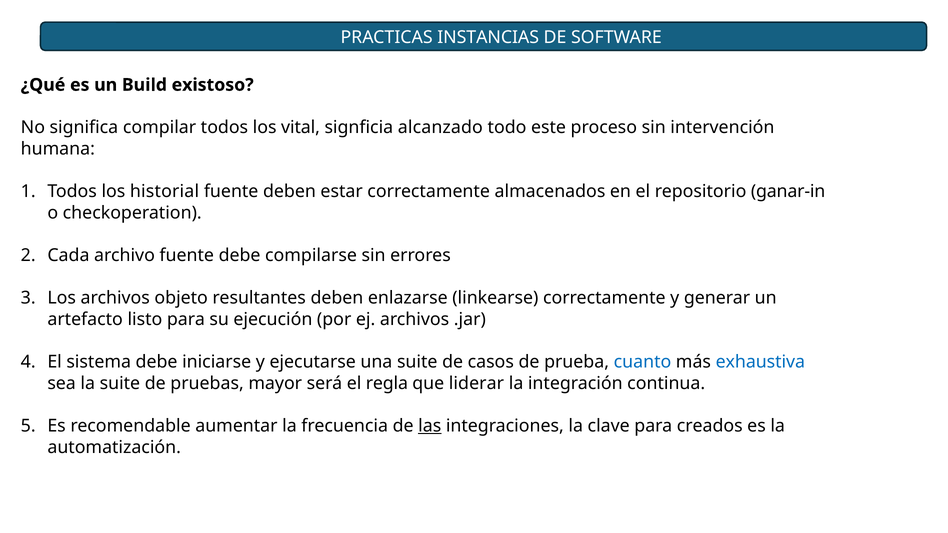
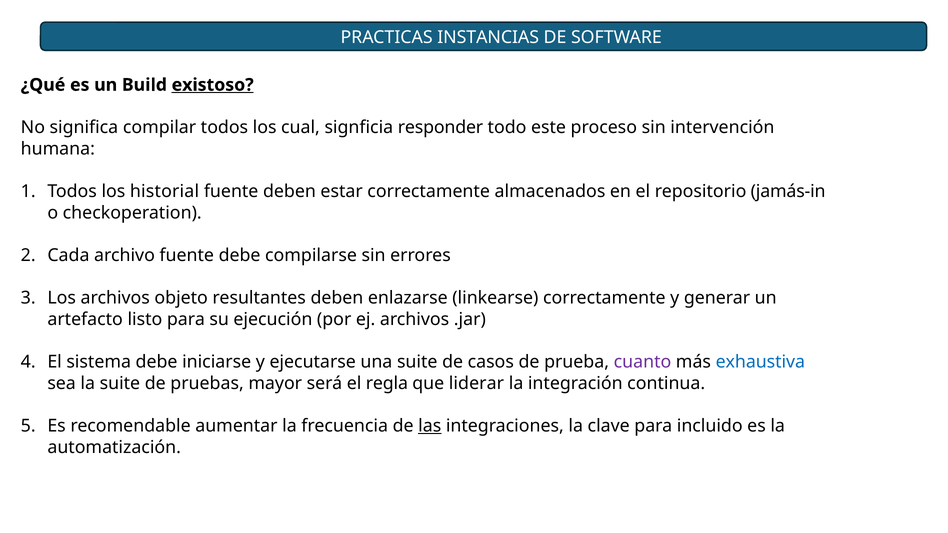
existoso underline: none -> present (213, 85)
vital: vital -> cual (300, 128)
alcanzado: alcanzado -> responder (440, 128)
ganar-in: ganar-in -> jamás-in (788, 192)
cuanto colour: blue -> purple (642, 362)
creados: creados -> incluido (710, 426)
